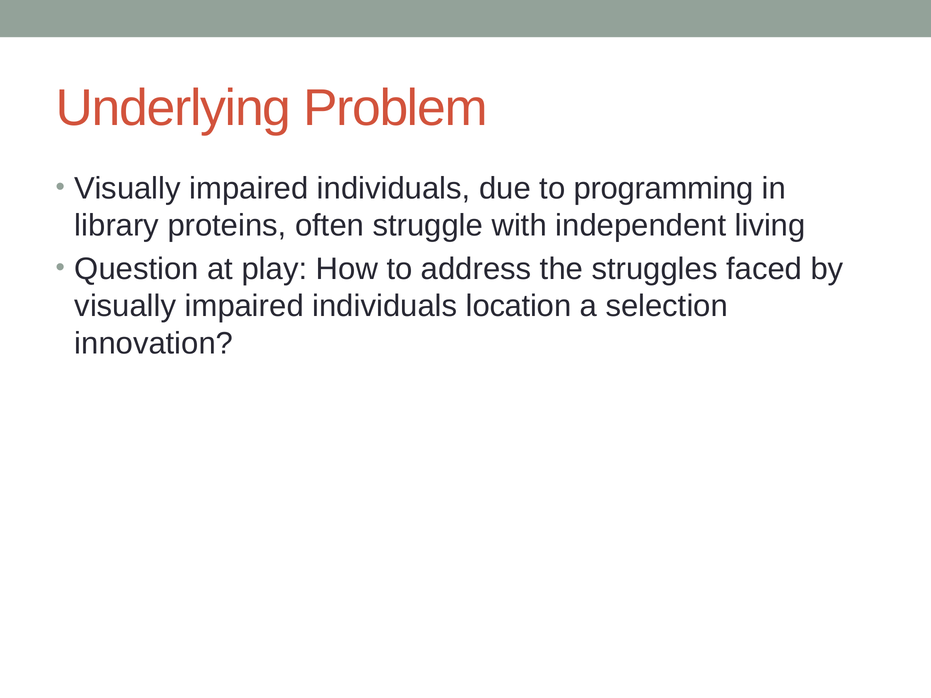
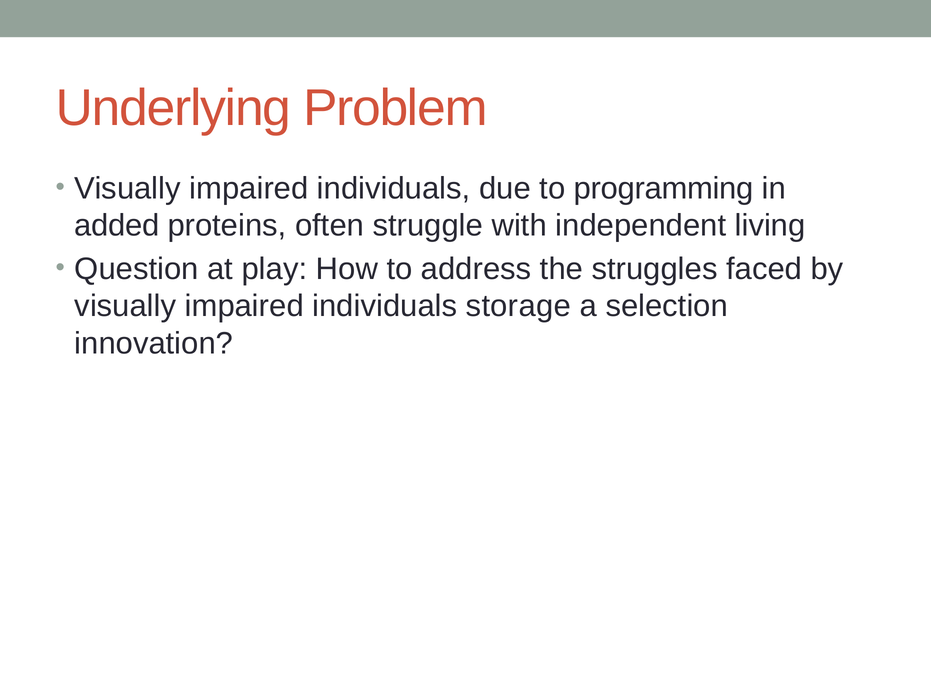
library: library -> added (117, 226)
location: location -> storage (518, 306)
